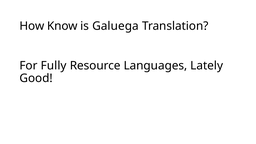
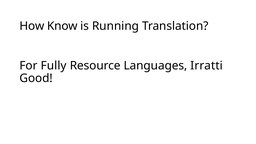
Galuega: Galuega -> Running (115, 26)
Lately: Lately -> Irratti (207, 66)
